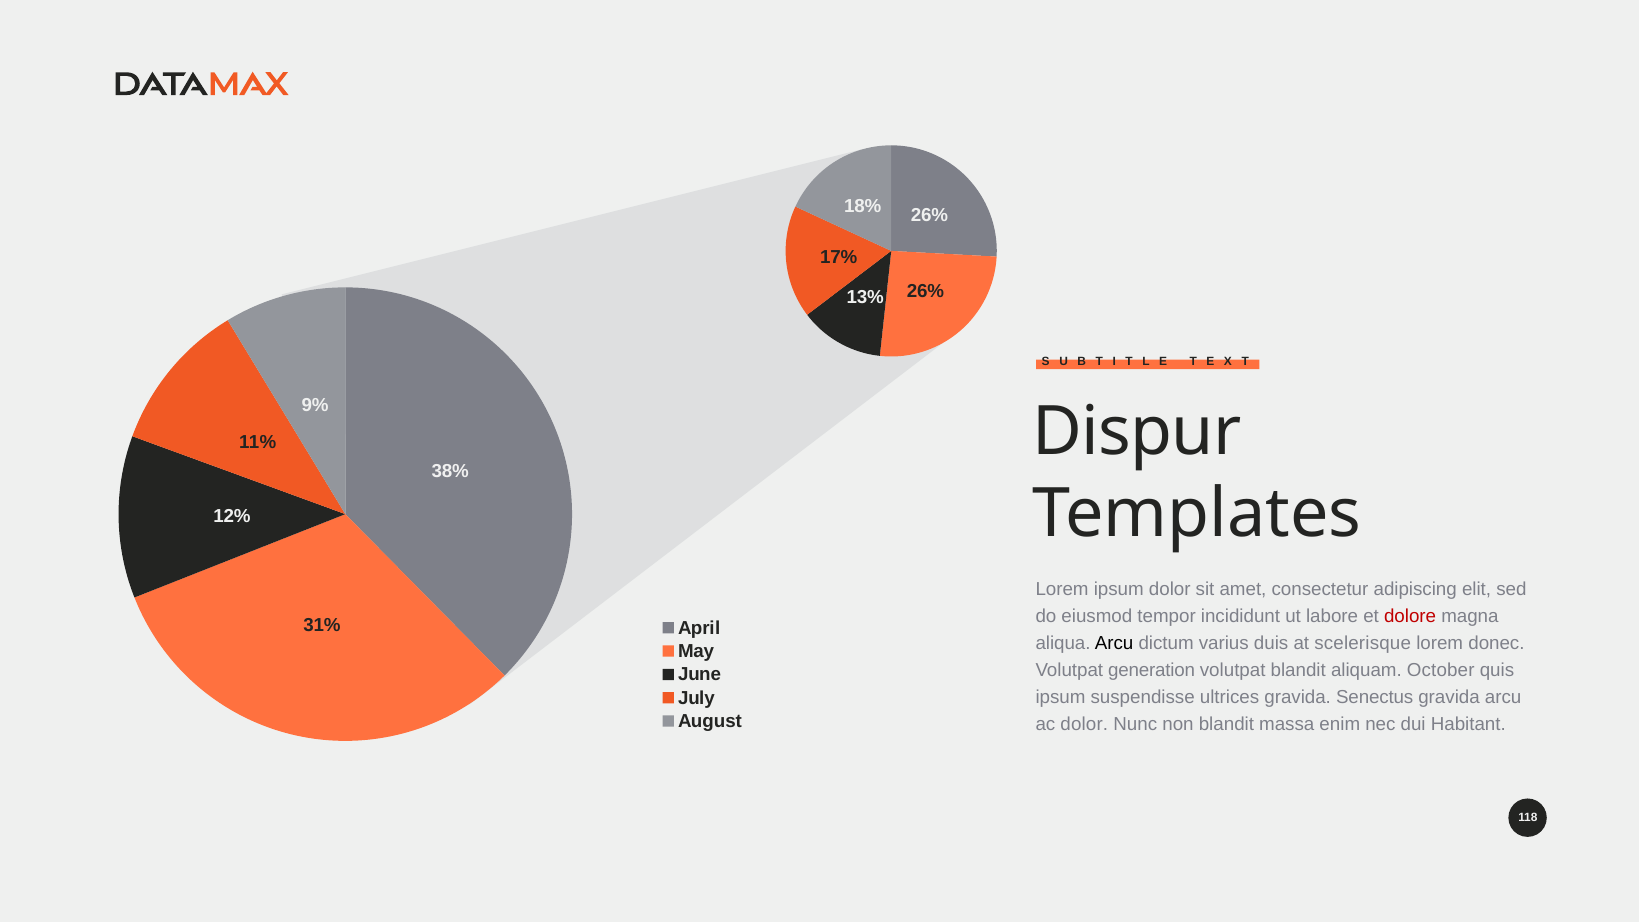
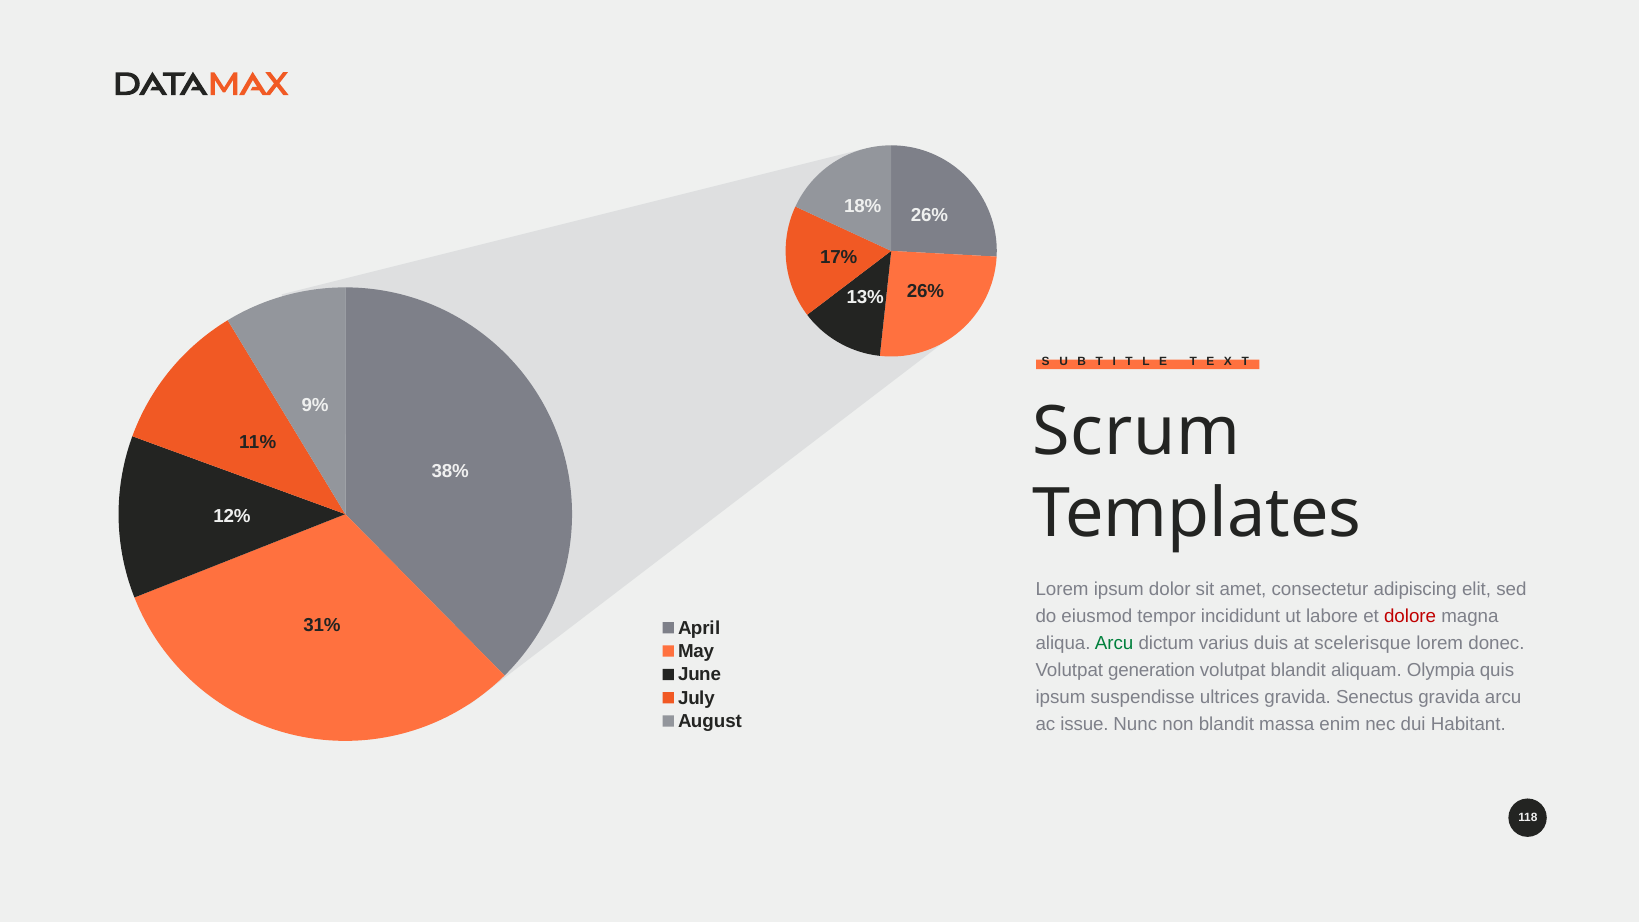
Dispur: Dispur -> Scrum (1136, 432)
Arcu colour: black -> green (1114, 643)
October: October -> Olympia (1441, 670)
ac dolor: dolor -> issue (1084, 724)
